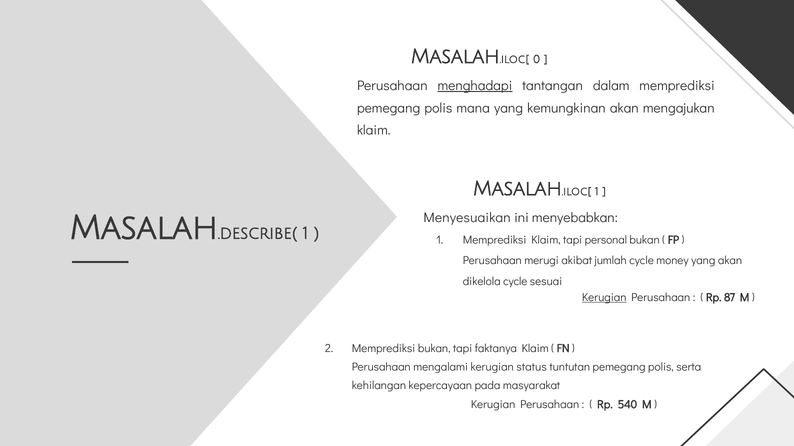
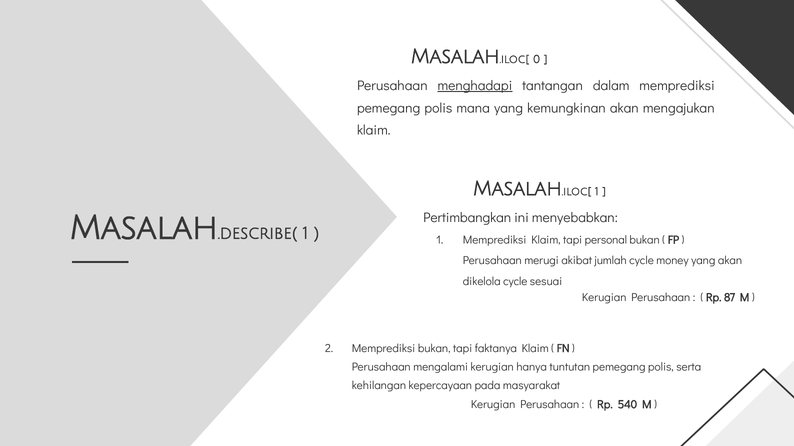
Menyesuaikan: Menyesuaikan -> Pertimbangkan (467, 218)
Kerugian underline: present -> none (604, 298)
status: status -> hanya (532, 367)
